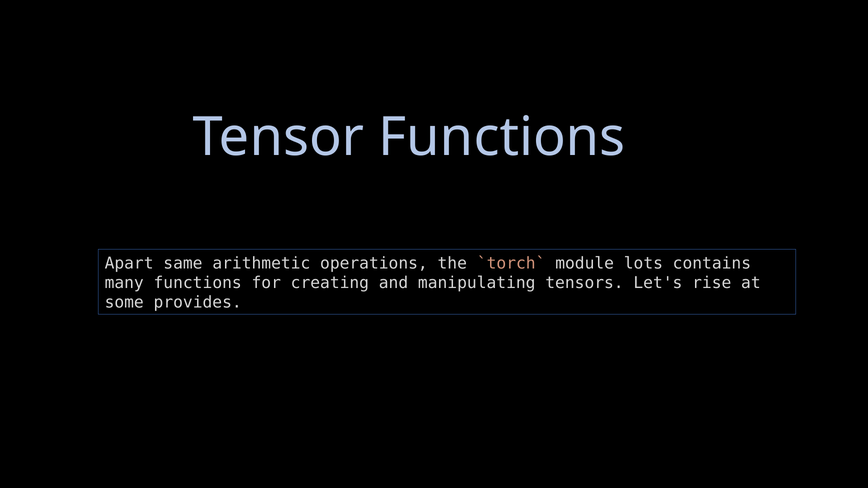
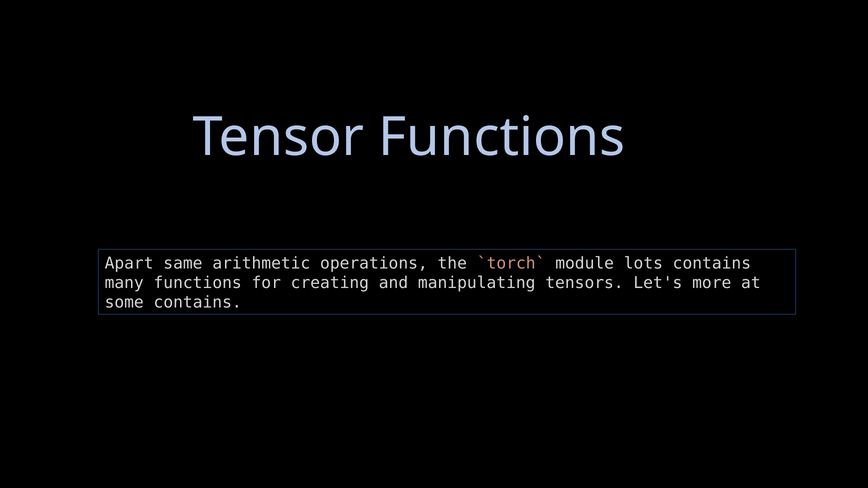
rise: rise -> more (712, 283)
some provides: provides -> contains (198, 302)
